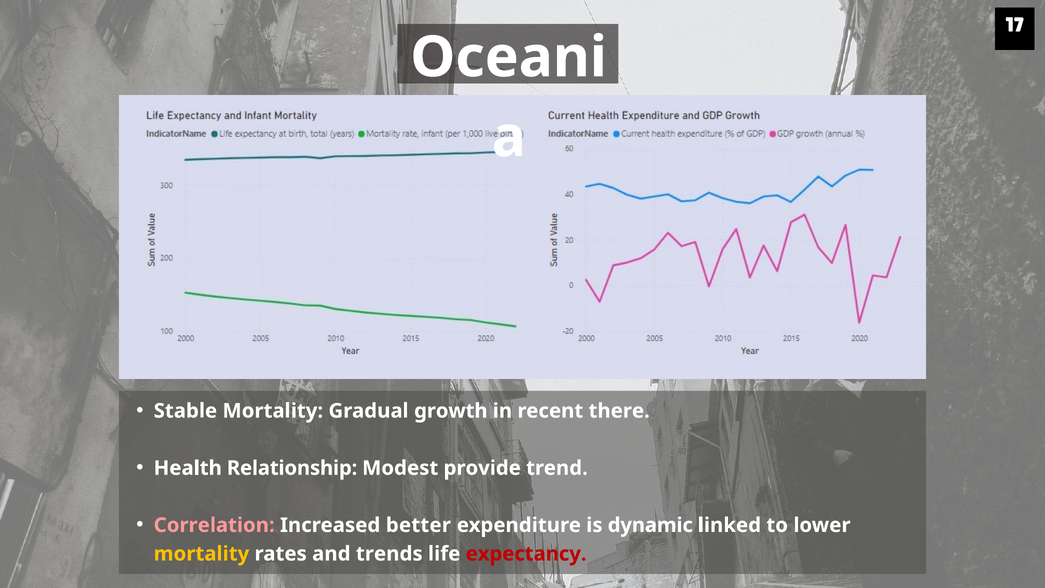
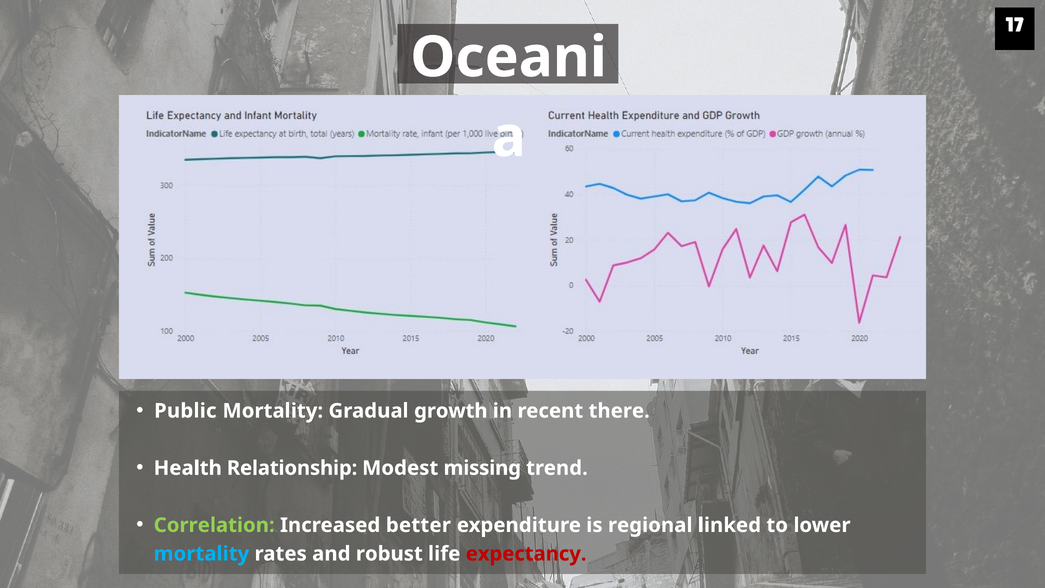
Stable: Stable -> Public (185, 411)
provide: provide -> missing (482, 468)
Correlation colour: pink -> light green (214, 525)
dynamic: dynamic -> regional (650, 525)
mortality colour: yellow -> light blue (201, 554)
trends: trends -> robust (389, 554)
